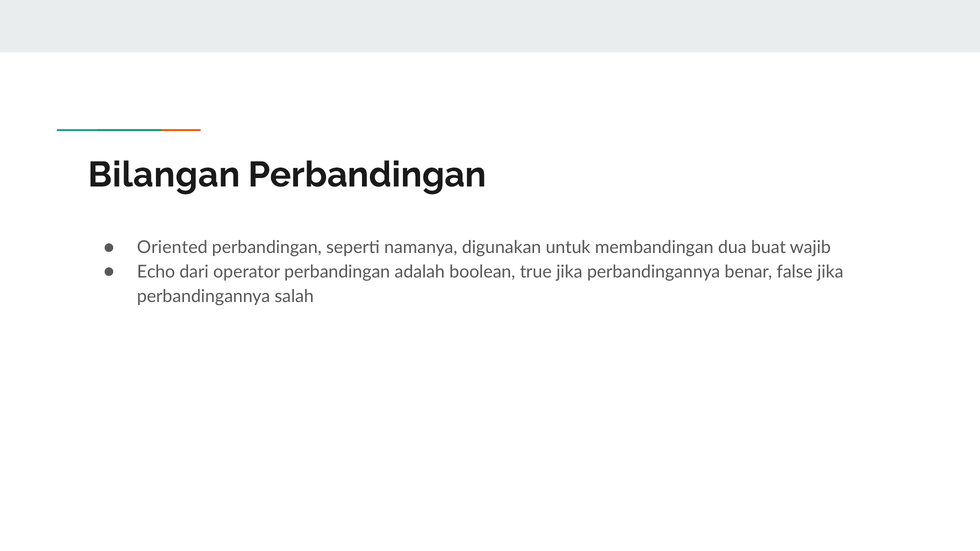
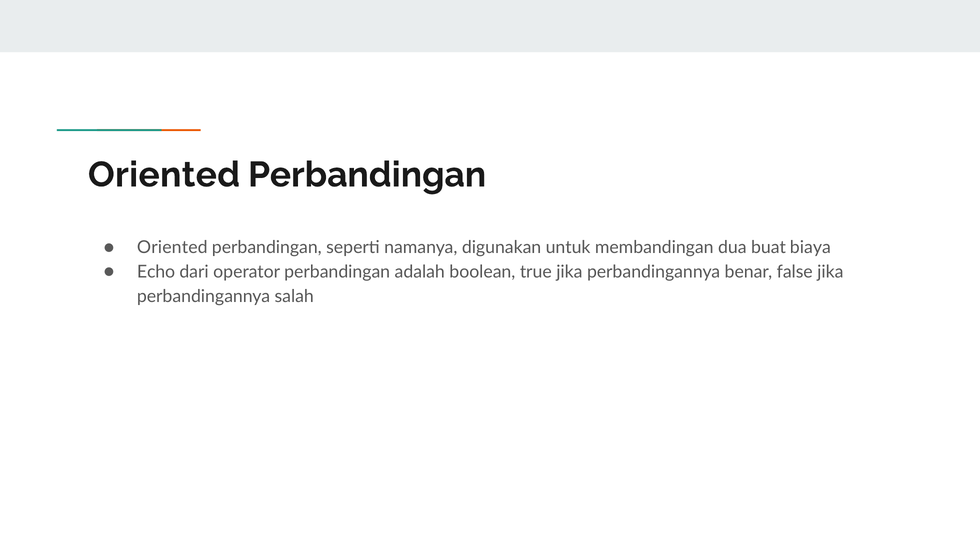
Bilangan: Bilangan -> Oriented (164, 175)
wajib: wajib -> biaya (810, 248)
